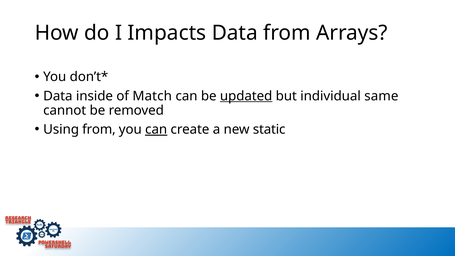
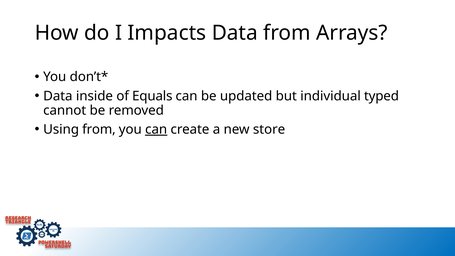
Match: Match -> Equals (152, 96)
updated underline: present -> none (246, 96)
same: same -> typed (382, 96)
static: static -> store (269, 129)
